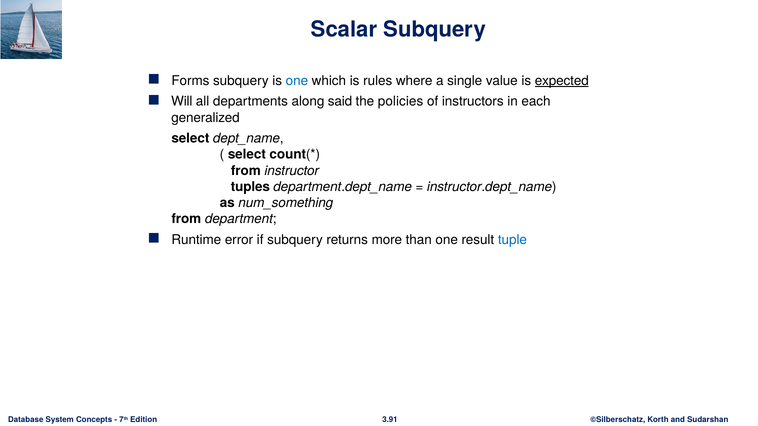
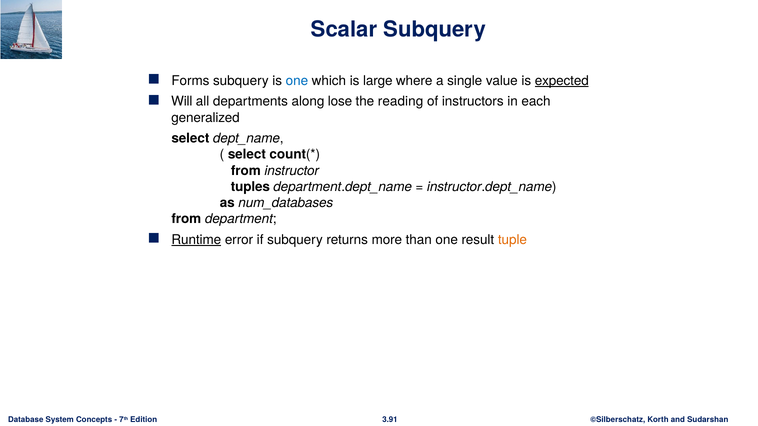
rules: rules -> large (378, 81)
said: said -> lose (340, 102)
policies: policies -> reading (401, 102)
num_something: num_something -> num_databases (286, 203)
Runtime underline: none -> present (196, 240)
tuple colour: blue -> orange (512, 240)
